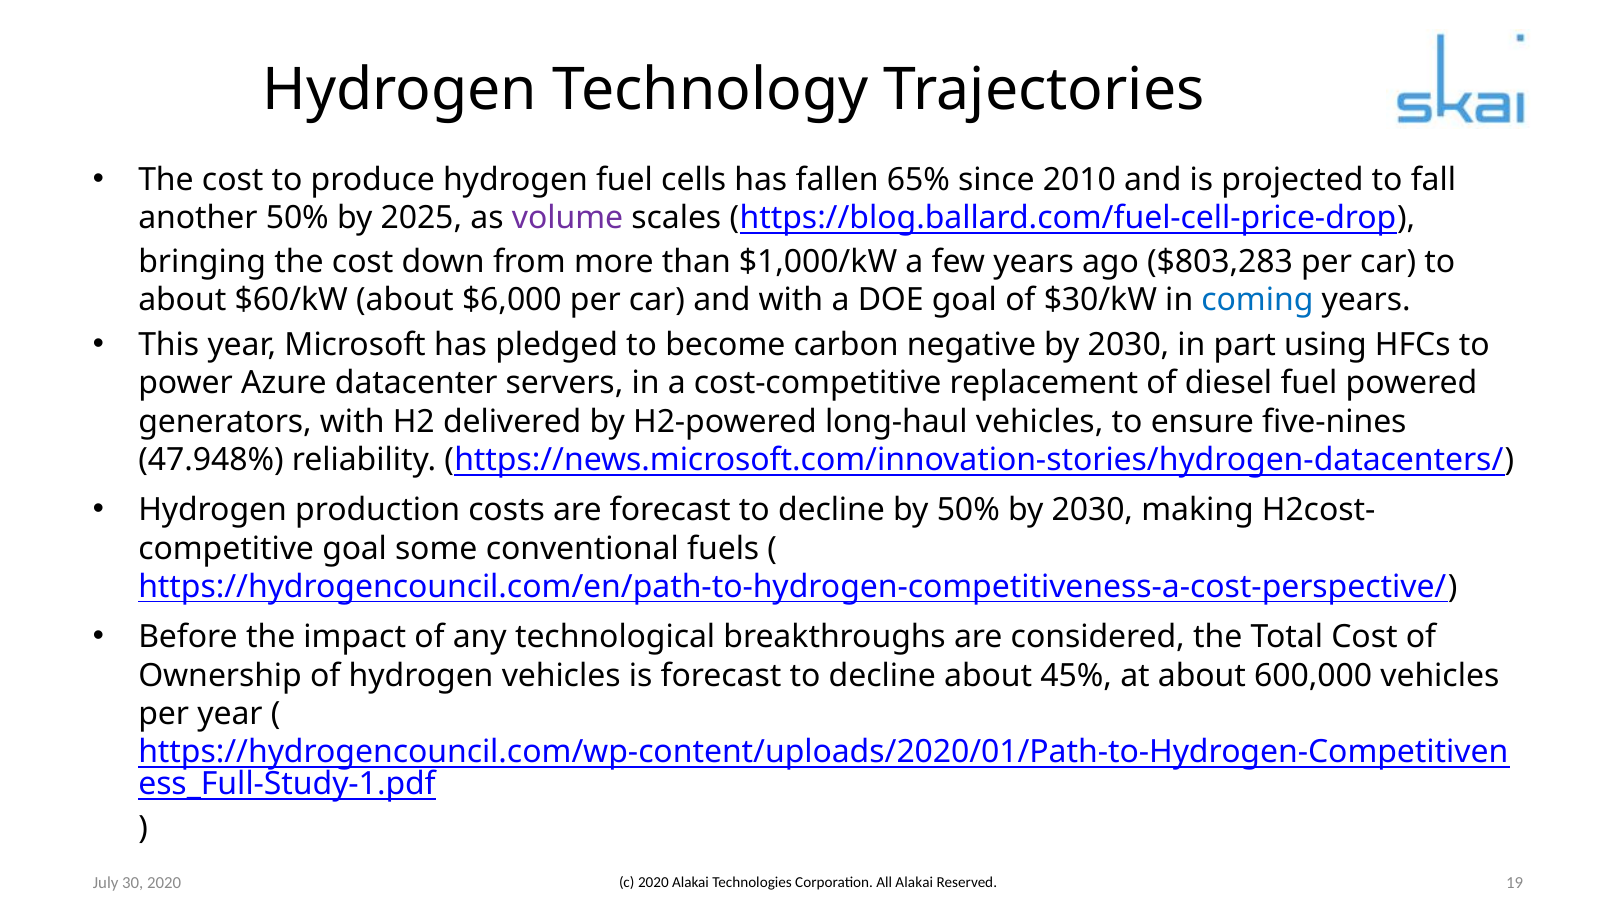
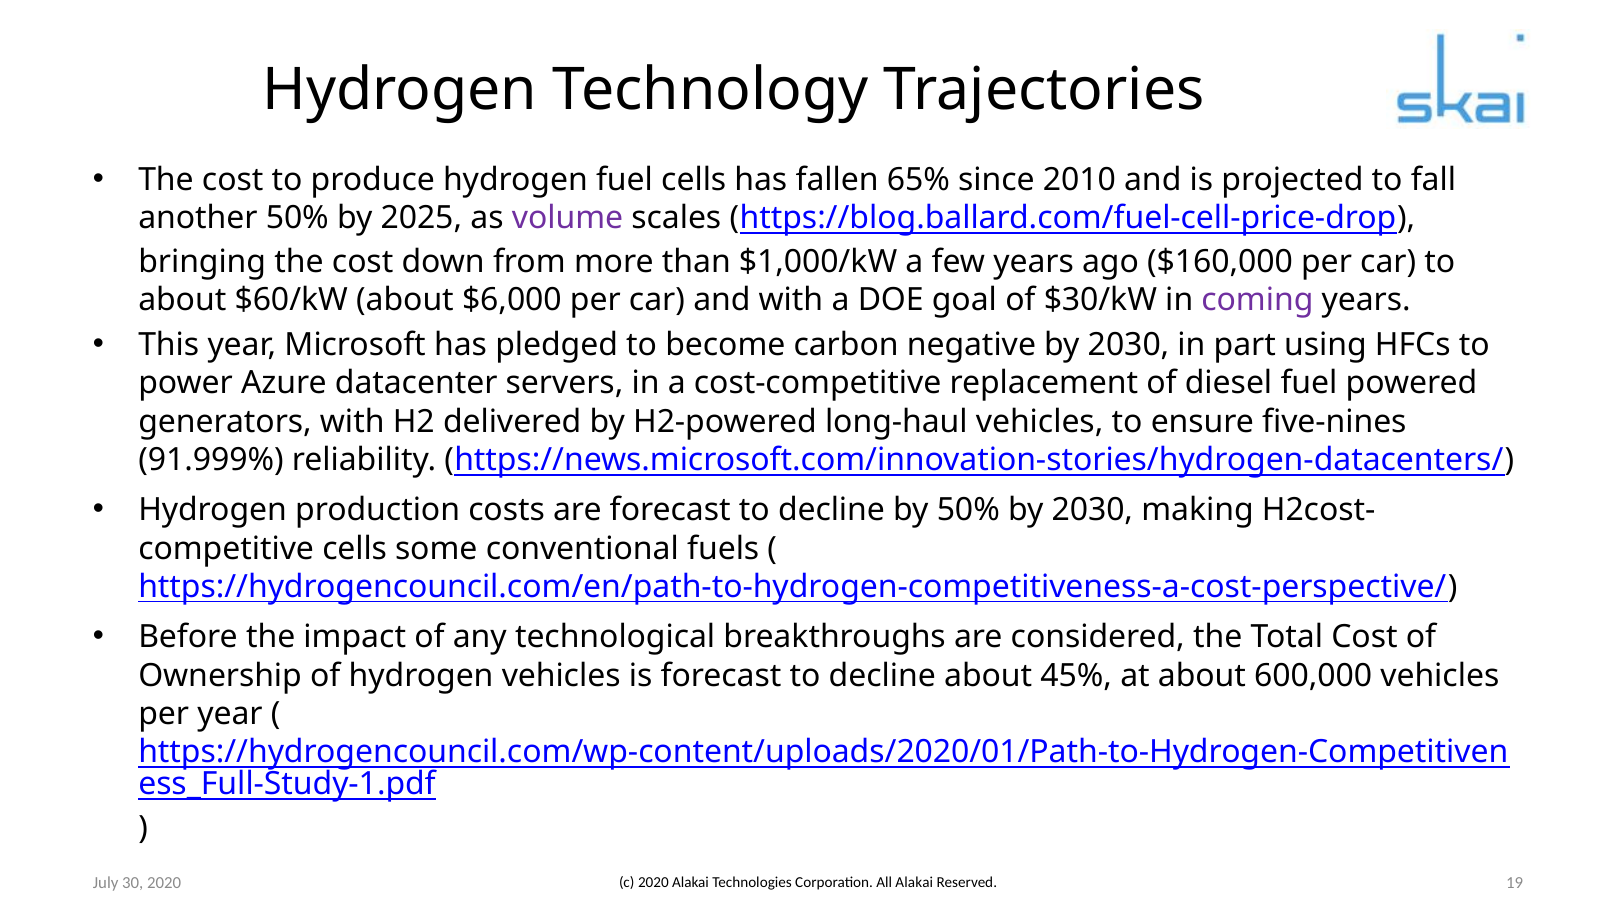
$803,283: $803,283 -> $160,000 (1220, 262)
coming colour: blue -> purple (1257, 300)
47.948%: 47.948% -> 91.999% (211, 460)
goal: goal -> cells (355, 549)
